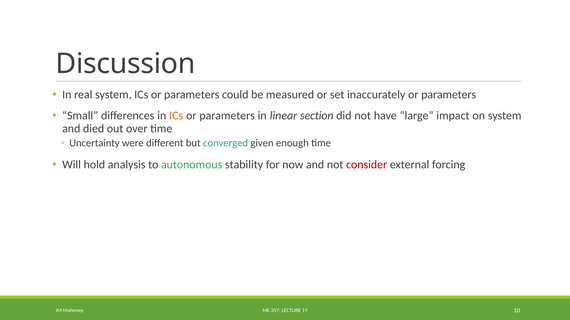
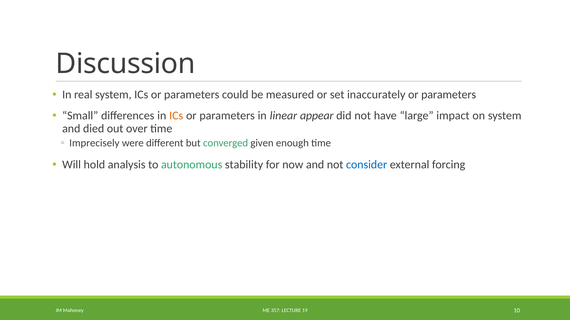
section: section -> appear (317, 116)
Uncertainty: Uncertainty -> Imprecisely (94, 143)
consider colour: red -> blue (367, 165)
